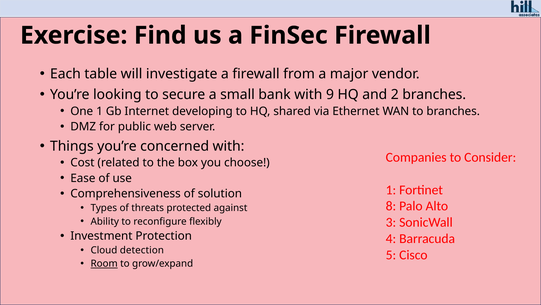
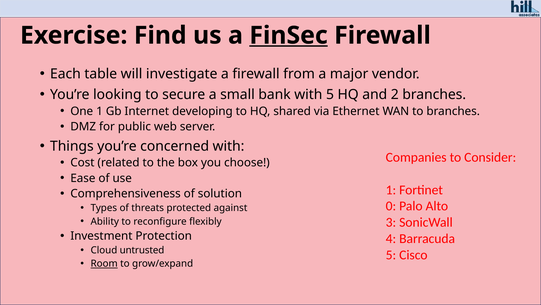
FinSec underline: none -> present (289, 35)
with 9: 9 -> 5 (330, 94)
8: 8 -> 0 (391, 206)
detection: detection -> untrusted (142, 250)
